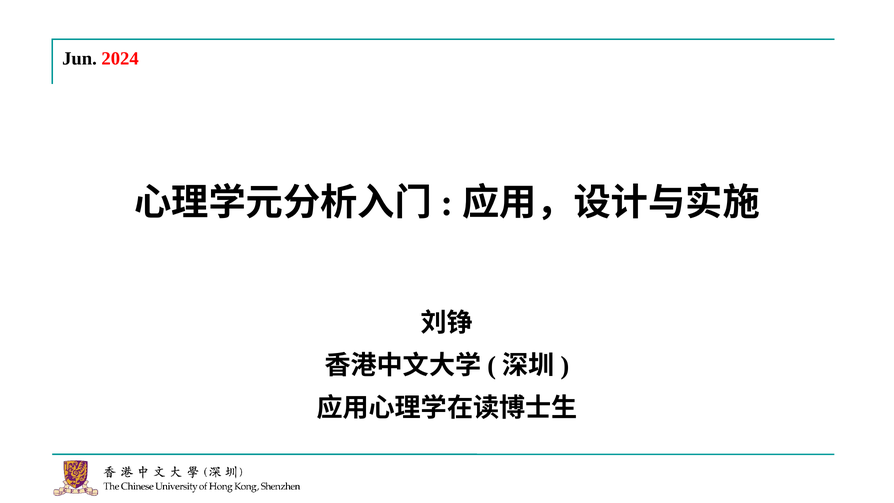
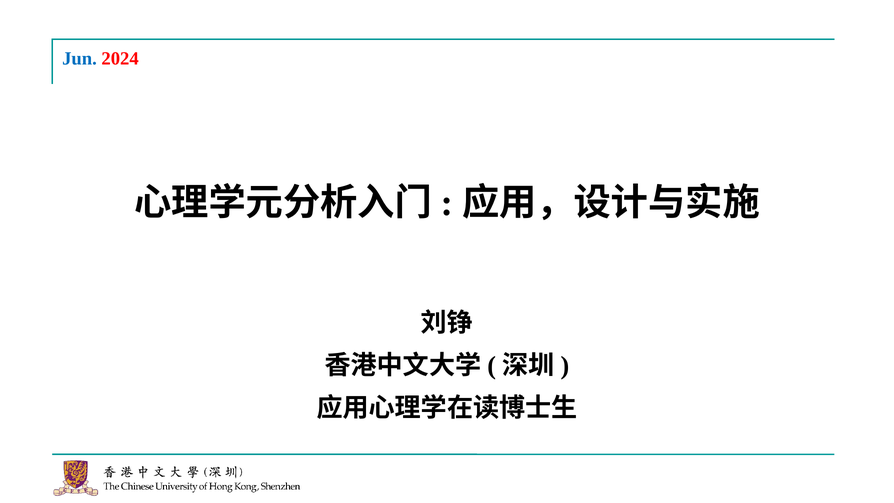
Jun colour: black -> blue (80, 58)
